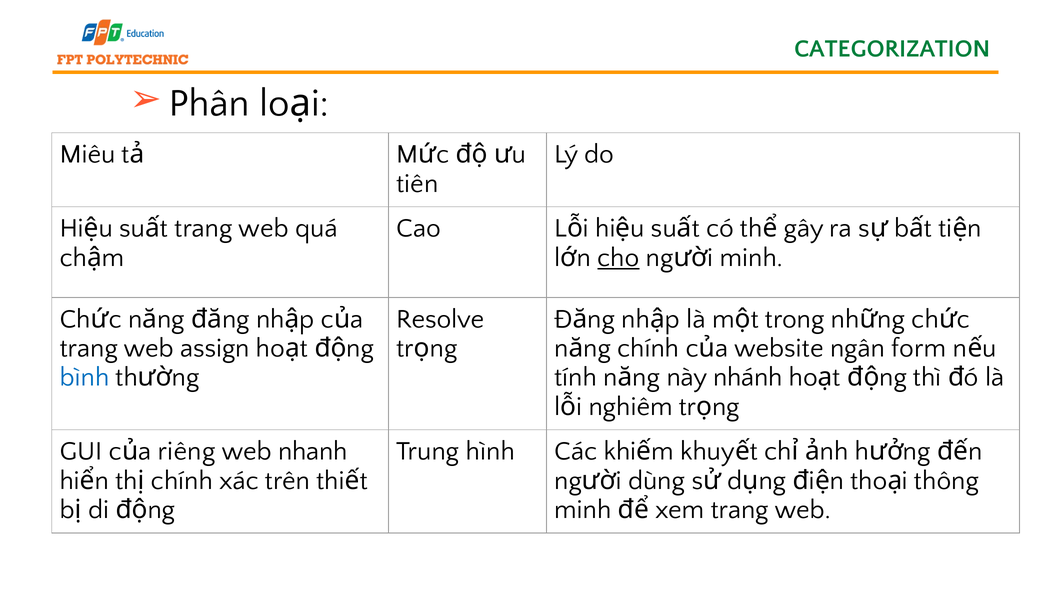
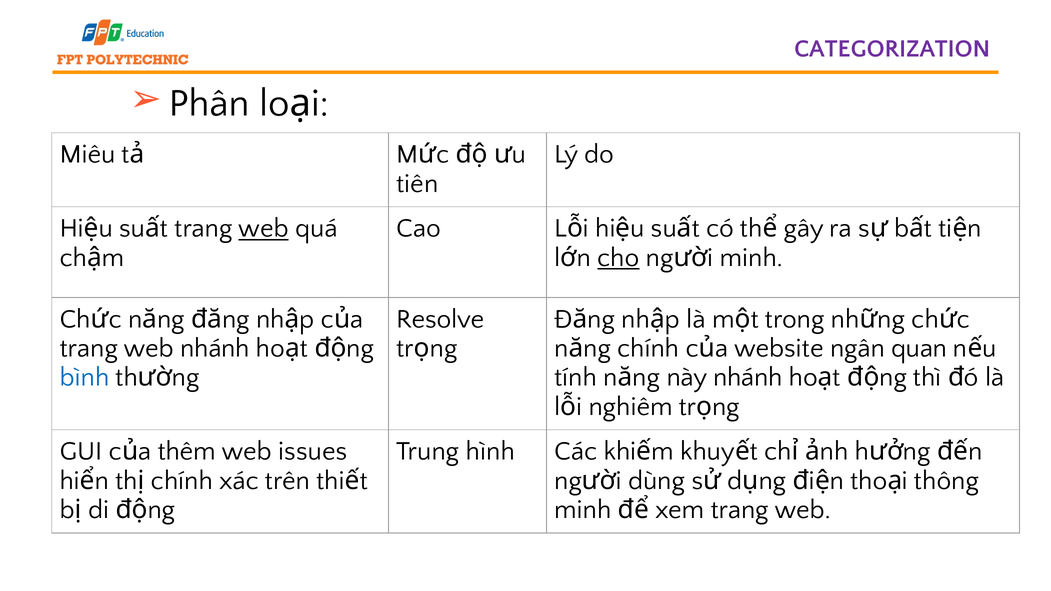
CATEGORIZATION colour: green -> purple (892, 49)
web underline: none -> present (264, 228)
web assign: assign -> nhánh (215, 348)
form: form -> quan (919, 348)
riêng: riêng -> thêm (187, 451)
nhanh: nhanh -> issues (313, 451)
